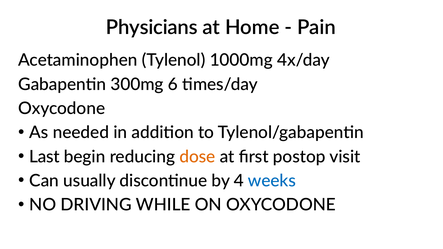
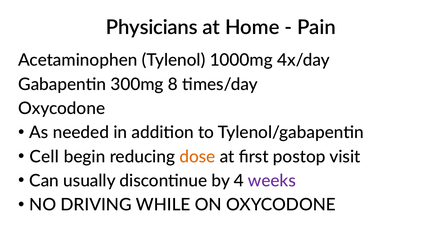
6: 6 -> 8 (173, 84)
Last: Last -> Cell (44, 157)
weeks colour: blue -> purple (272, 181)
